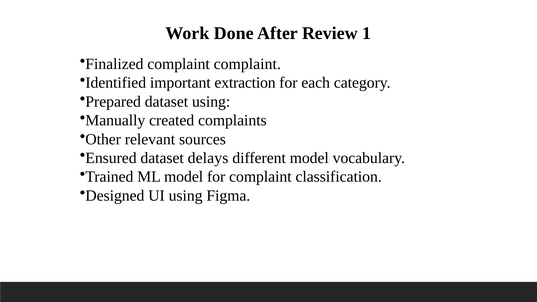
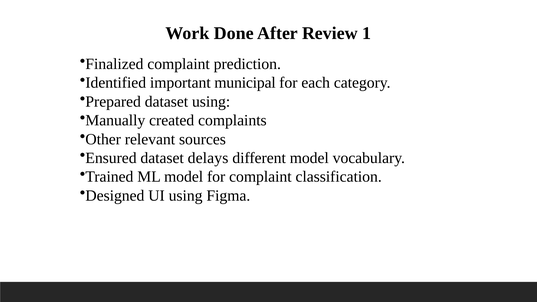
complaint complaint: complaint -> prediction (247, 64)
extraction: extraction -> municipal (245, 83)
